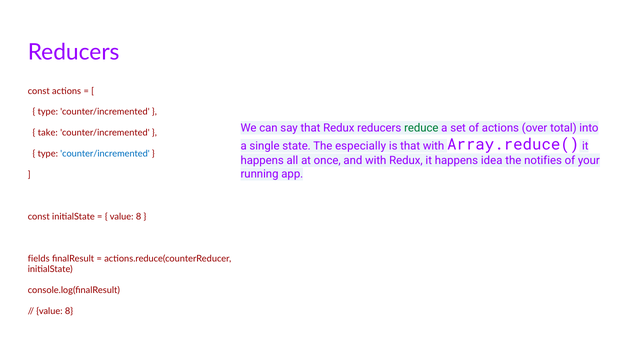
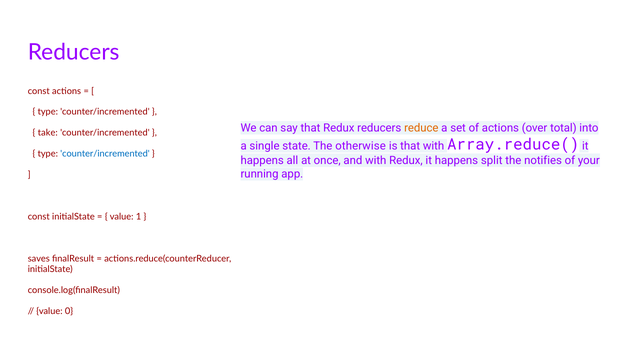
reduce colour: green -> orange (421, 128)
especially: especially -> otherwise (361, 146)
idea: idea -> split (492, 161)
8: 8 -> 1 (139, 217)
fields: fields -> saves (39, 259)
8: 8 -> 0 (69, 312)
